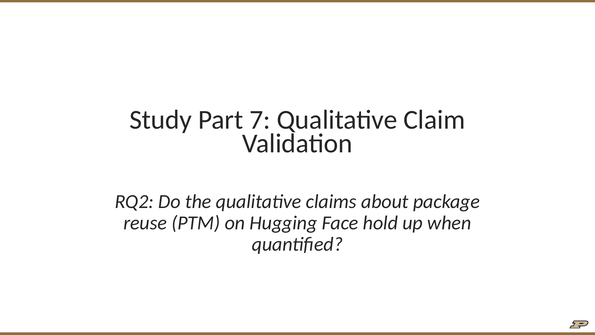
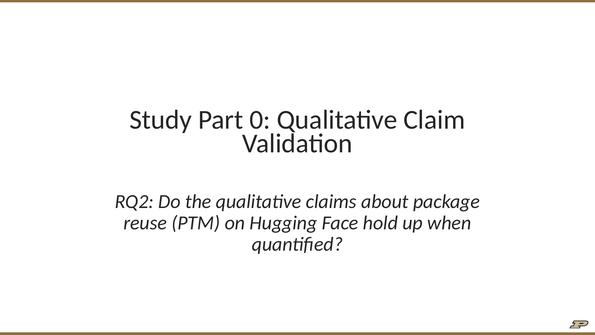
7: 7 -> 0 (260, 120)
